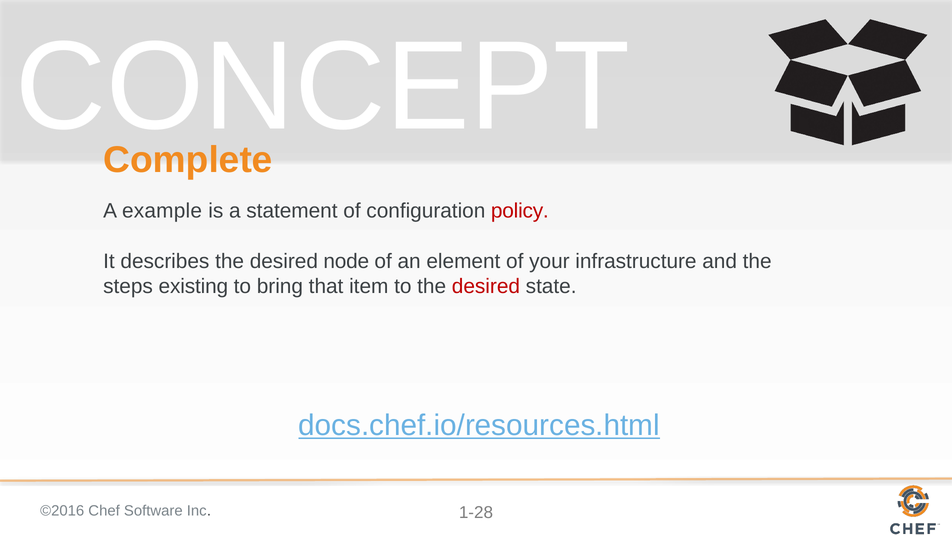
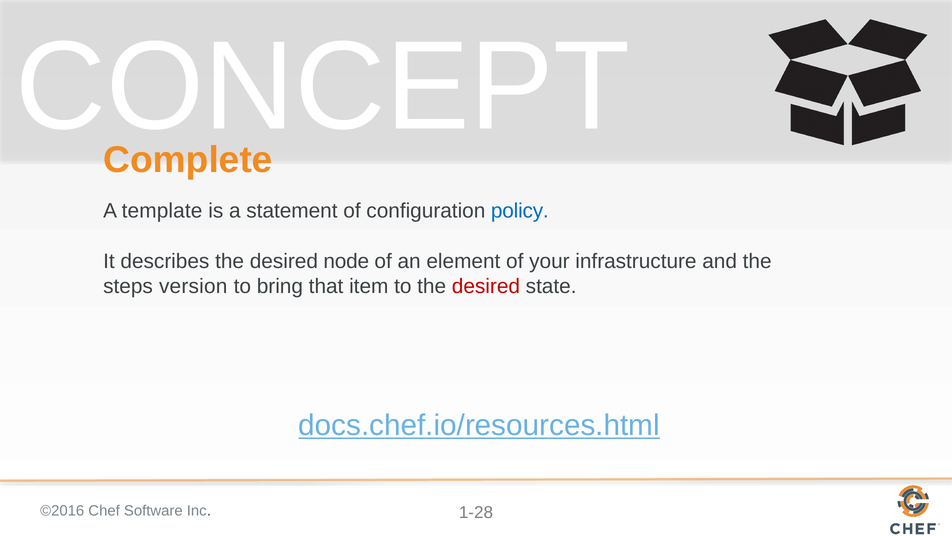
example: example -> template (162, 211)
policy colour: red -> blue (520, 211)
existing: existing -> version (193, 286)
